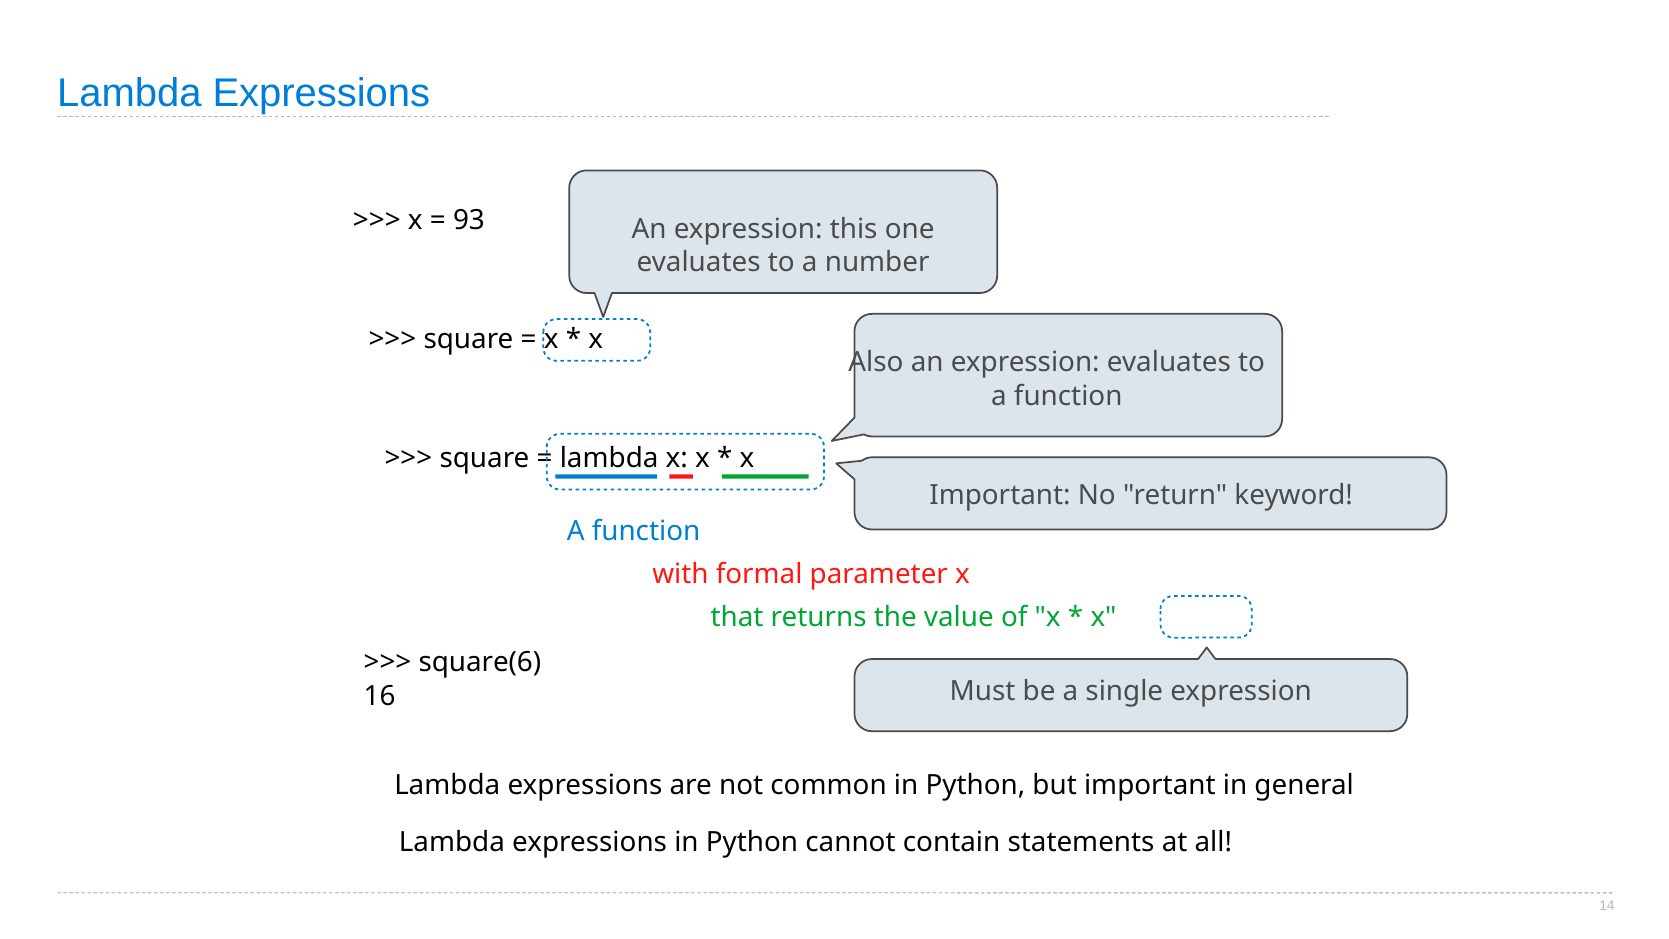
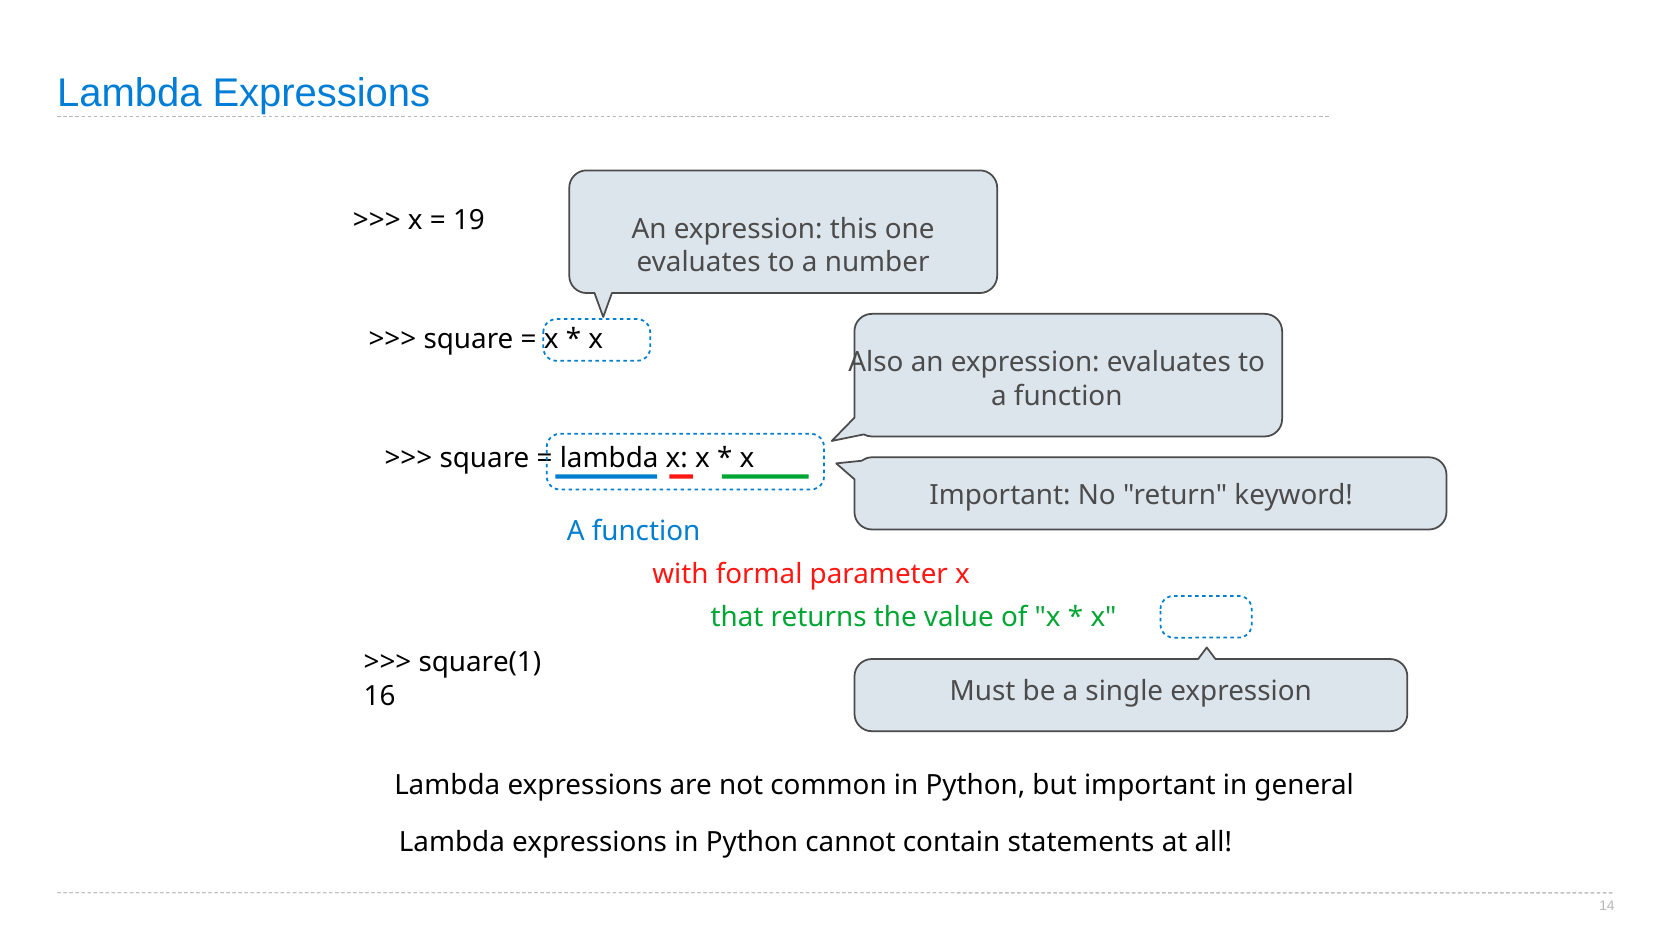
93: 93 -> 19 (469, 221)
square(6: square(6 -> square(1 (480, 662)
